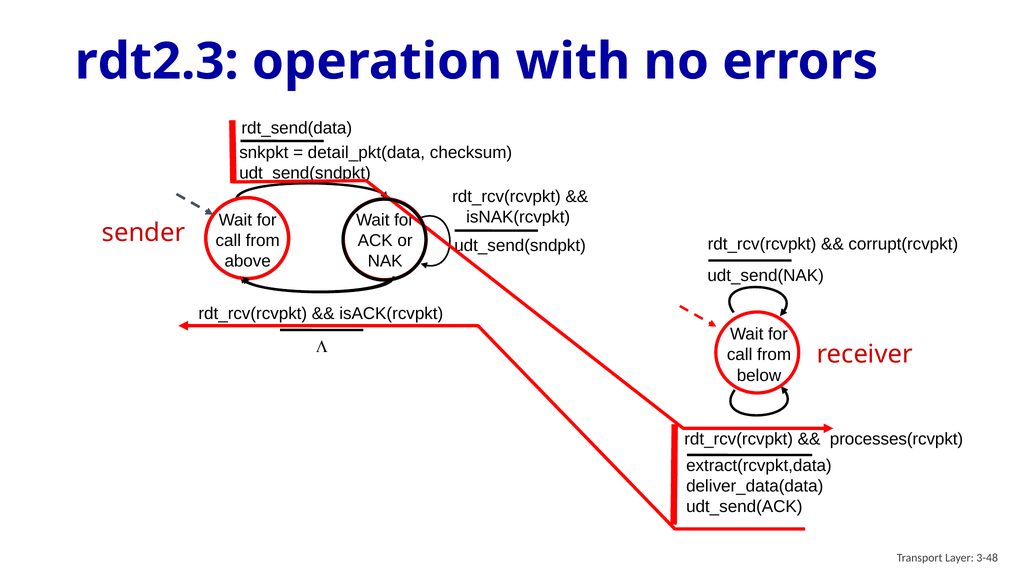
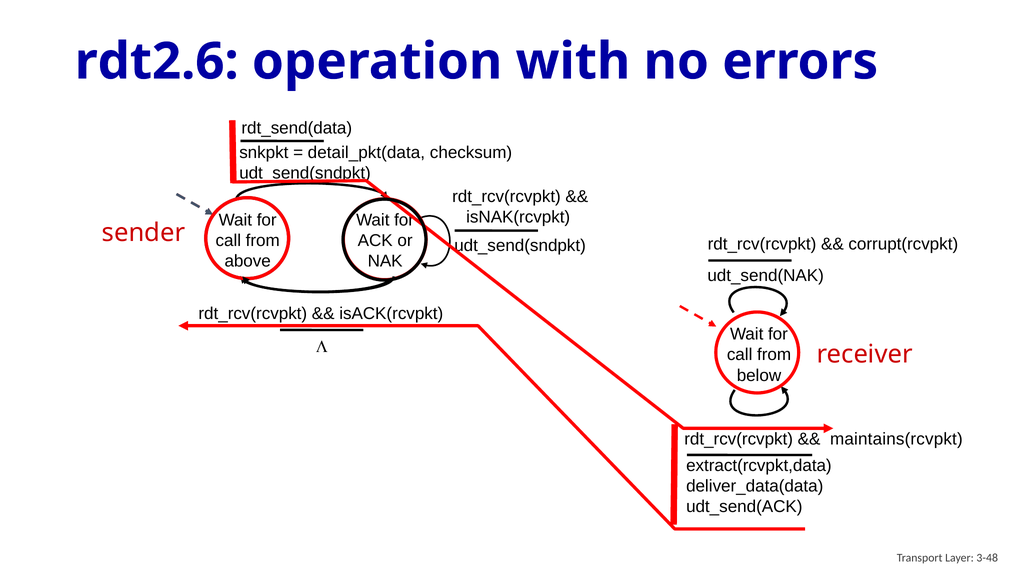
rdt2.3: rdt2.3 -> rdt2.6 (157, 62)
processes(rcvpkt: processes(rcvpkt -> maintains(rcvpkt (896, 439)
